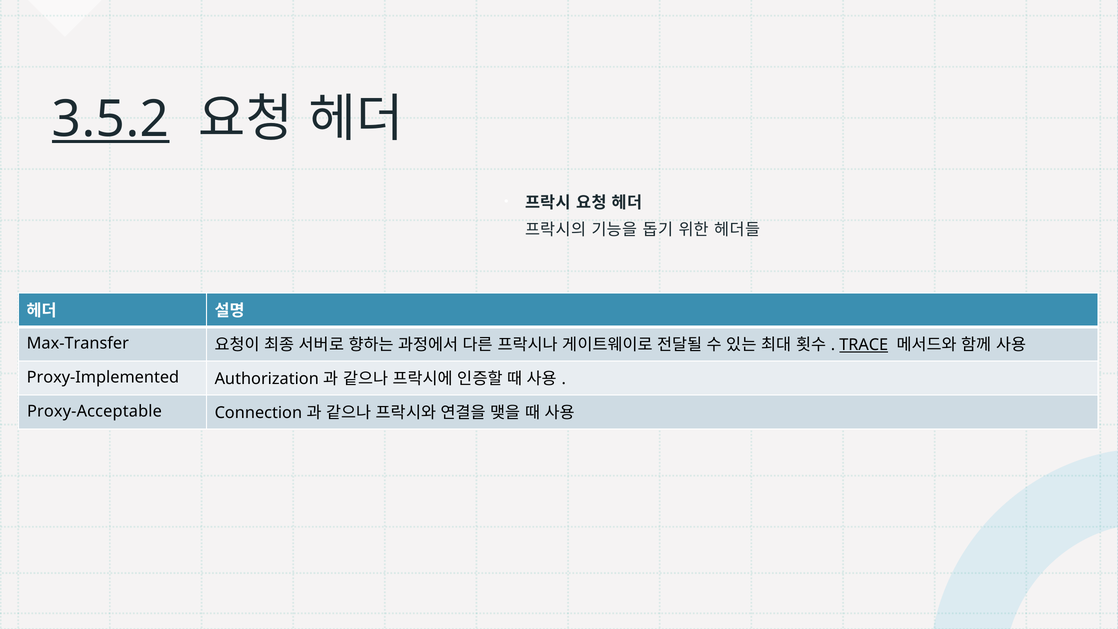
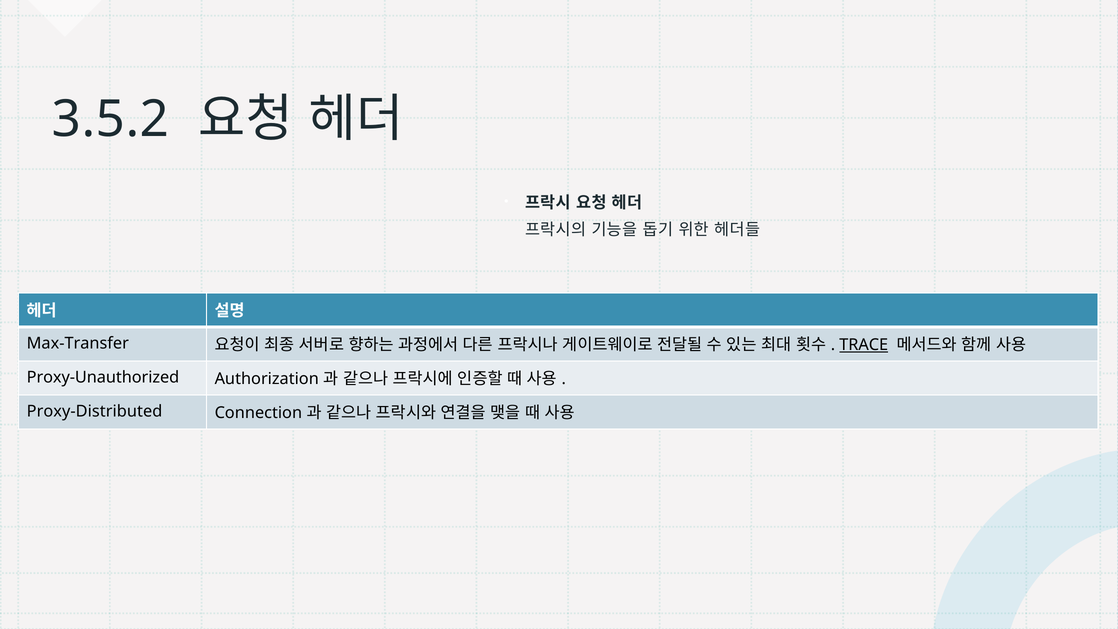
3.5.2 underline: present -> none (111, 120)
Proxy-Implemented: Proxy-Implemented -> Proxy-Unauthorized (103, 377)
Proxy-Acceptable: Proxy-Acceptable -> Proxy-Distributed (94, 411)
